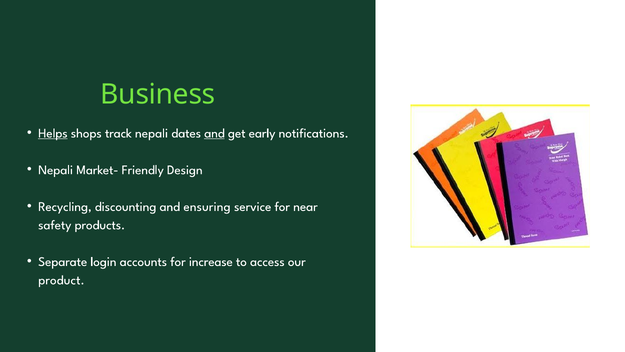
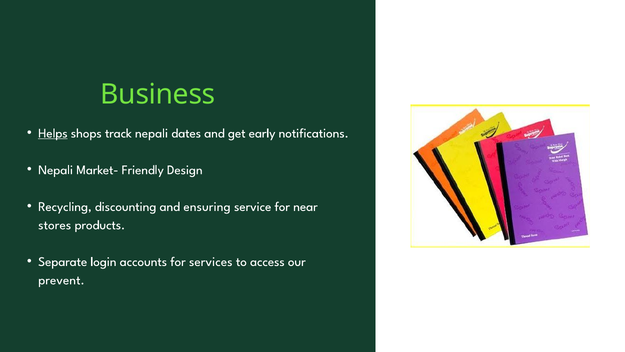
and underline: present -> none (214, 133)
safety: safety -> stores (55, 225)
increase: increase -> services (211, 261)
product: product -> prevent (61, 280)
